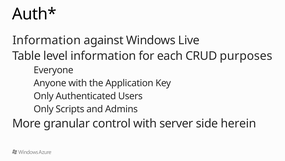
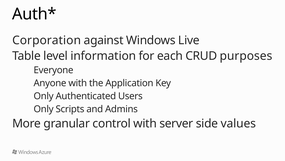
Information: Information -> Corporation (47, 40)
herein: herein -> values (238, 123)
